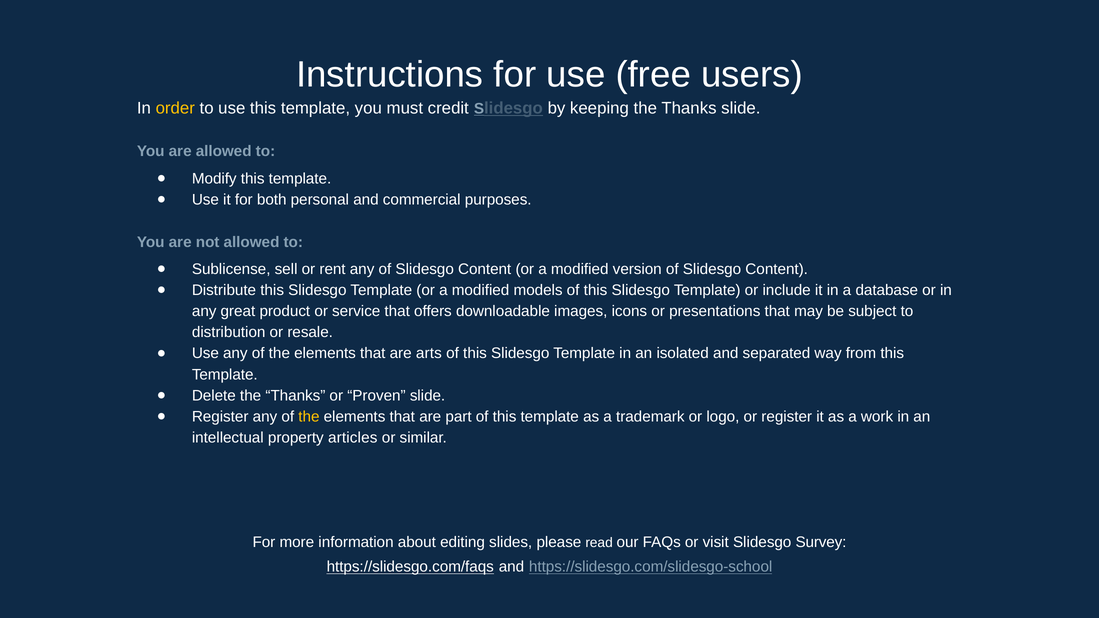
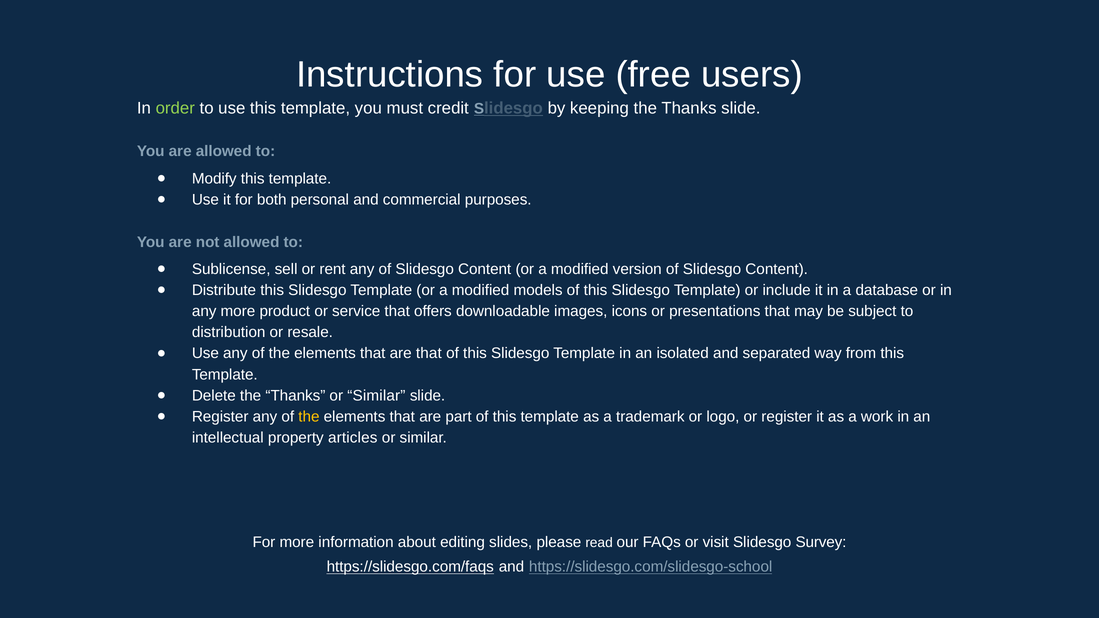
order colour: yellow -> light green (175, 108)
any great: great -> more (238, 311)
are arts: arts -> that (429, 354)
Thanks or Proven: Proven -> Similar (376, 396)
